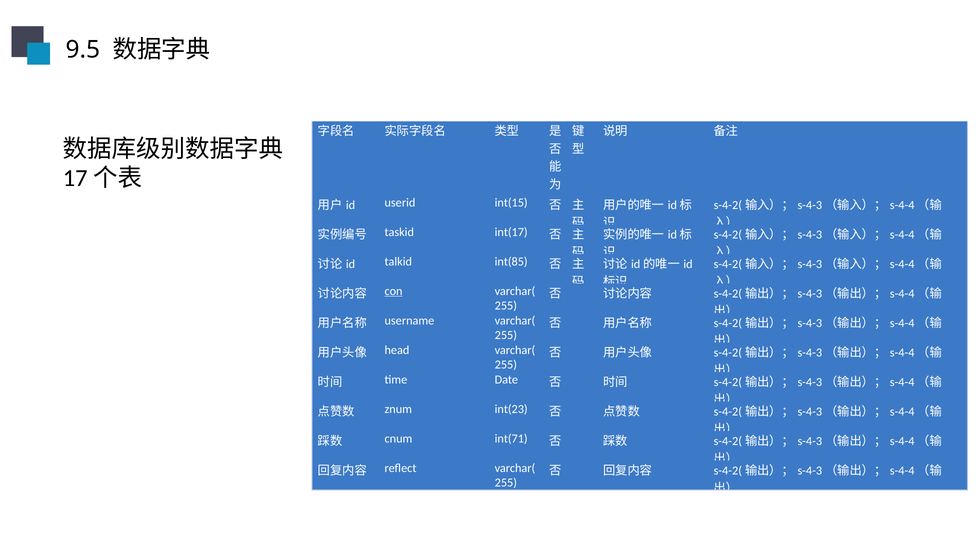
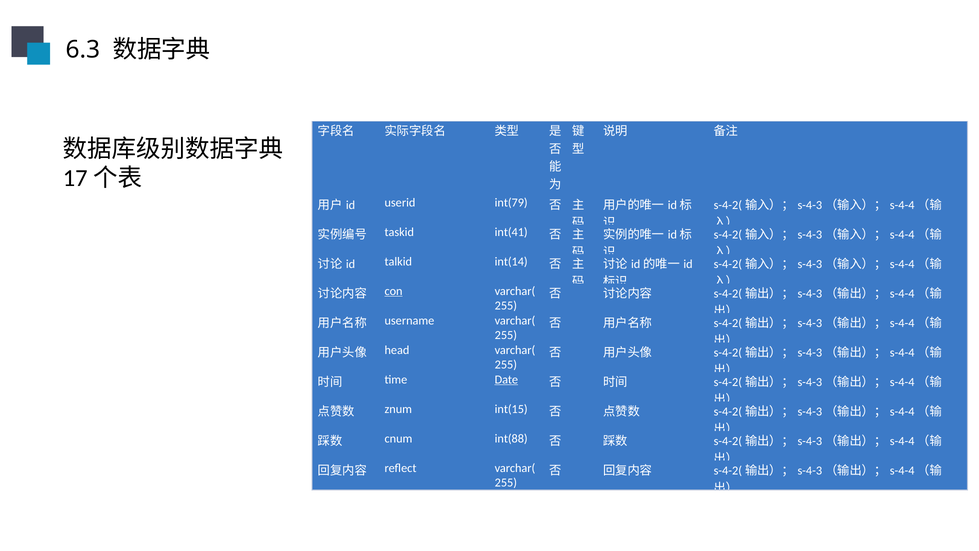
9.5: 9.5 -> 6.3 (83, 50)
int(15: int(15 -> int(79 (511, 202)
int(17: int(17 -> int(41 (511, 232)
int(85: int(85 -> int(14 (511, 261)
Date underline: none -> present (506, 379)
int(23: int(23 -> int(15 (511, 409)
int(71: int(71 -> int(88 (511, 438)
